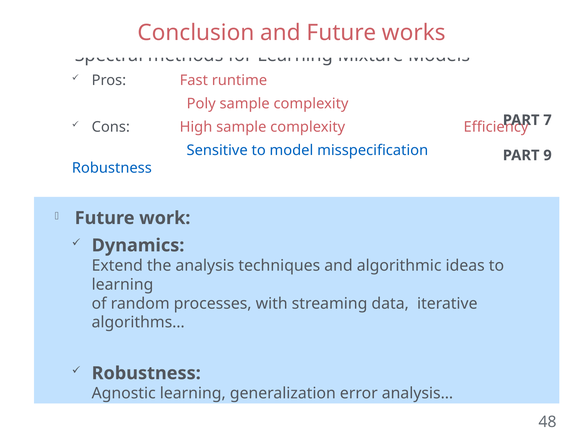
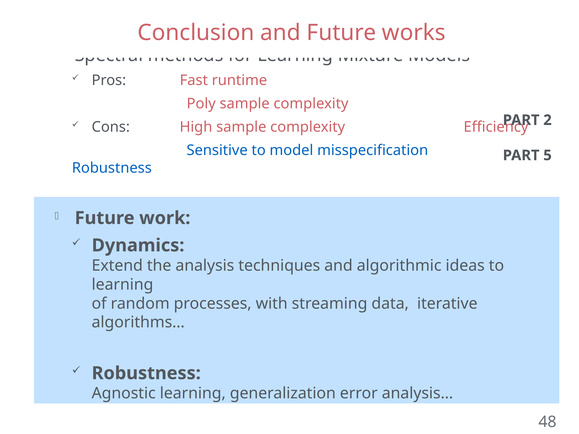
7: 7 -> 2 (548, 120)
9: 9 -> 5 (548, 155)
